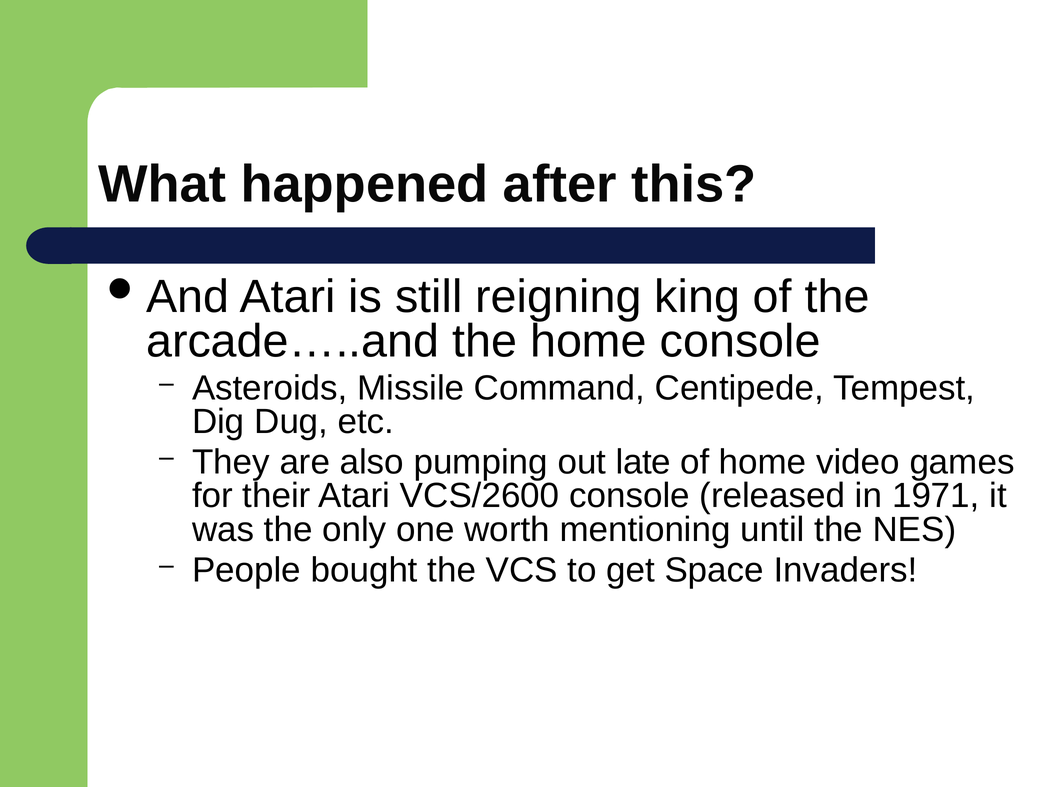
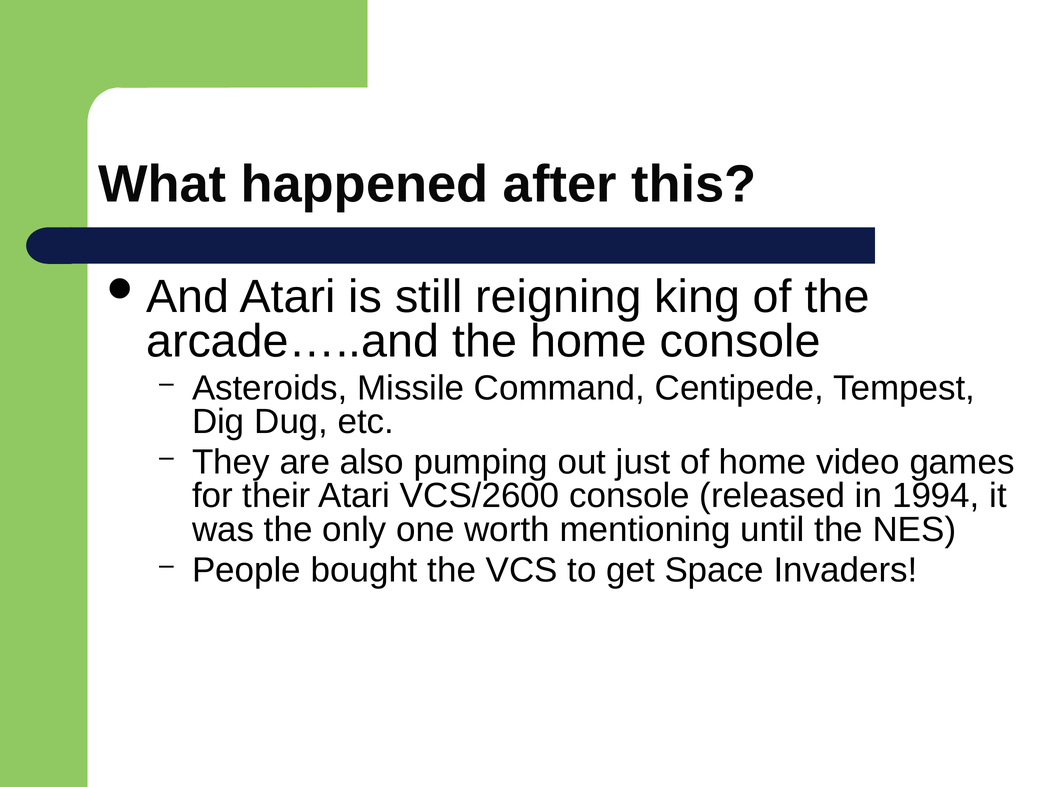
late: late -> just (643, 463)
1971: 1971 -> 1994 (936, 496)
